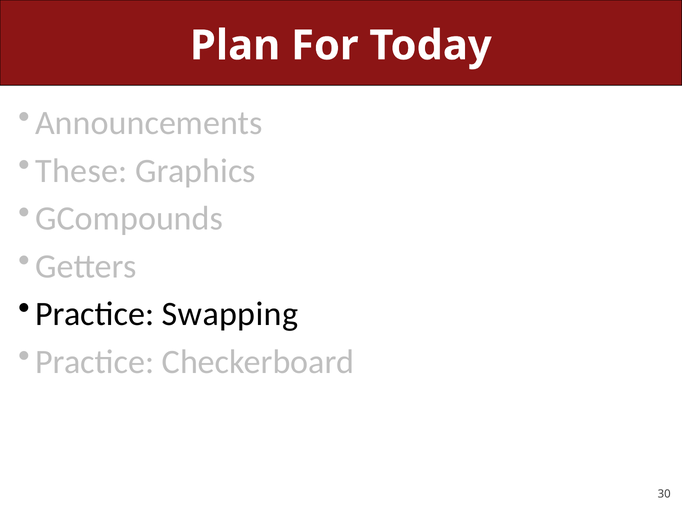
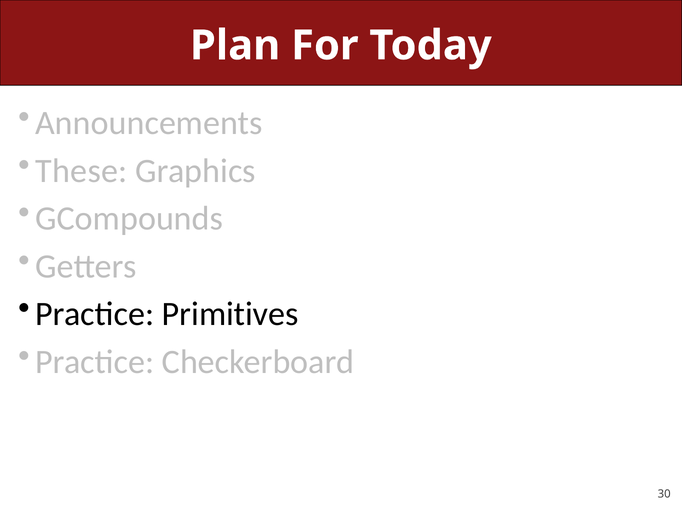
Swapping: Swapping -> Primitives (230, 314)
